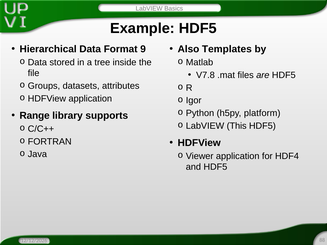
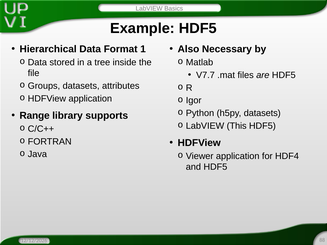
9: 9 -> 1 (143, 49)
Templates: Templates -> Necessary (227, 49)
V7.8: V7.8 -> V7.7 (205, 75)
h5py platform: platform -> datasets (262, 113)
